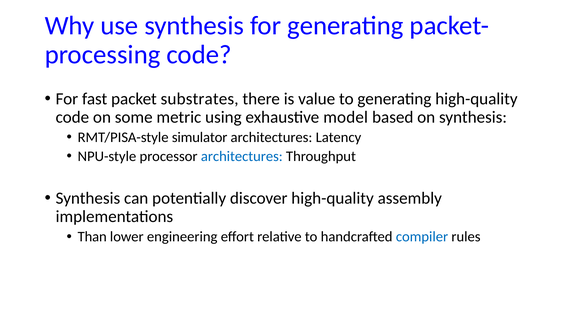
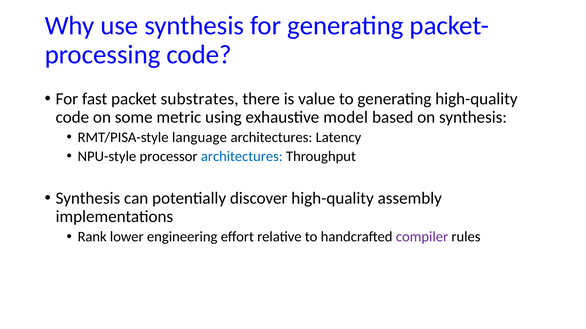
simulator: simulator -> language (199, 138)
Than: Than -> Rank (92, 237)
compiler colour: blue -> purple (422, 237)
